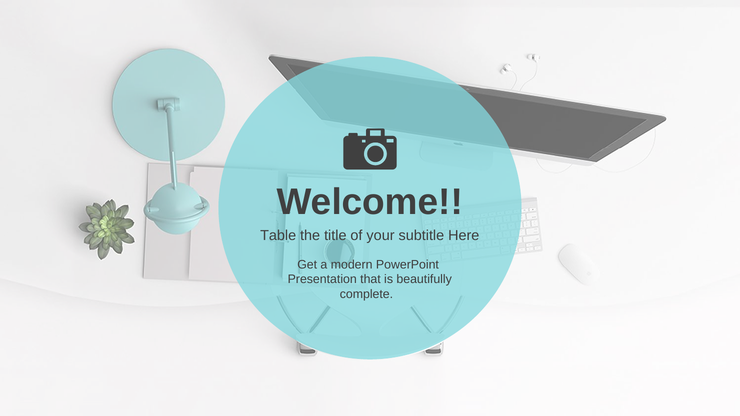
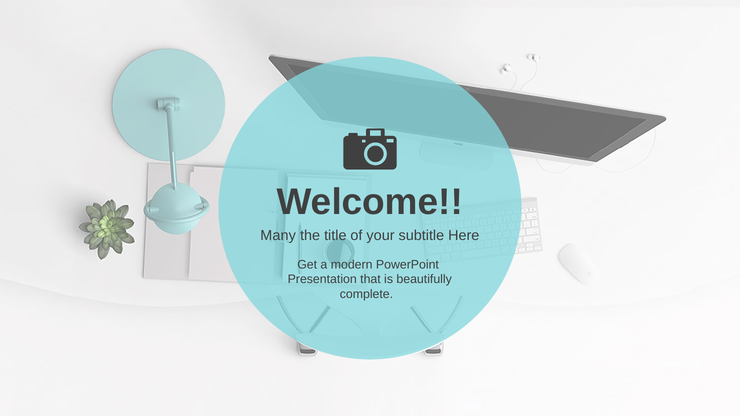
Table: Table -> Many (278, 236)
